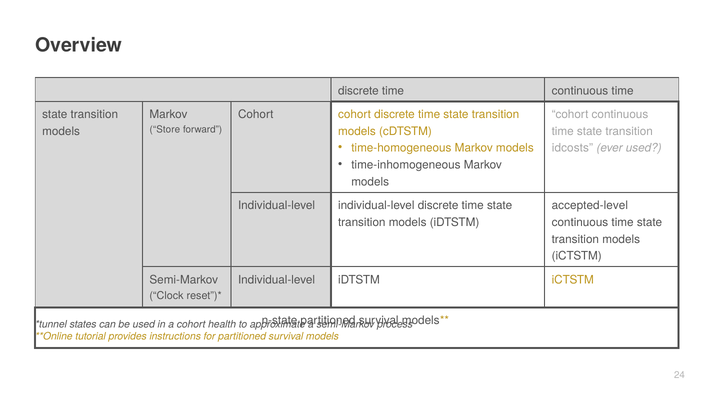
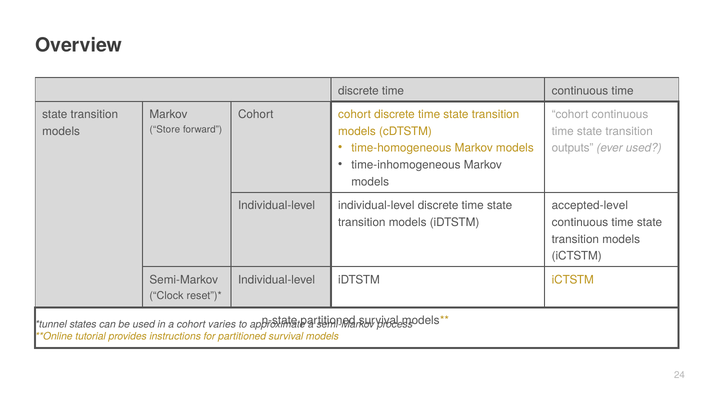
idcosts: idcosts -> outputs (572, 148)
health: health -> varies (222, 324)
